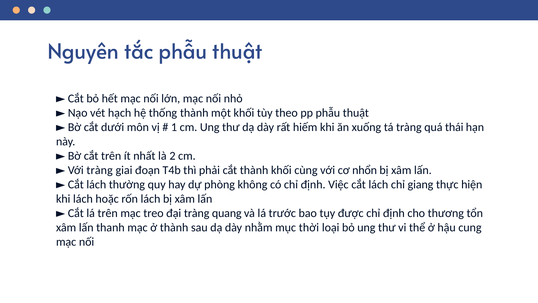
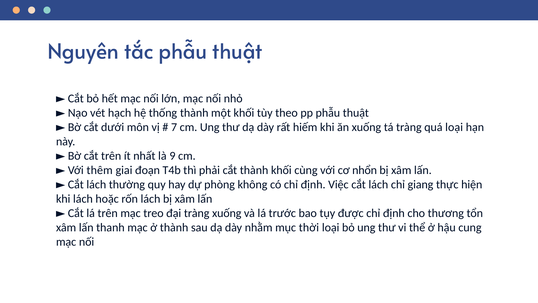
1: 1 -> 7 (174, 127)
quá thái: thái -> loại (454, 127)
2: 2 -> 9 (172, 156)
tràng: tràng -> thêm (100, 170)
tràng quang: quang -> xuống (227, 213)
